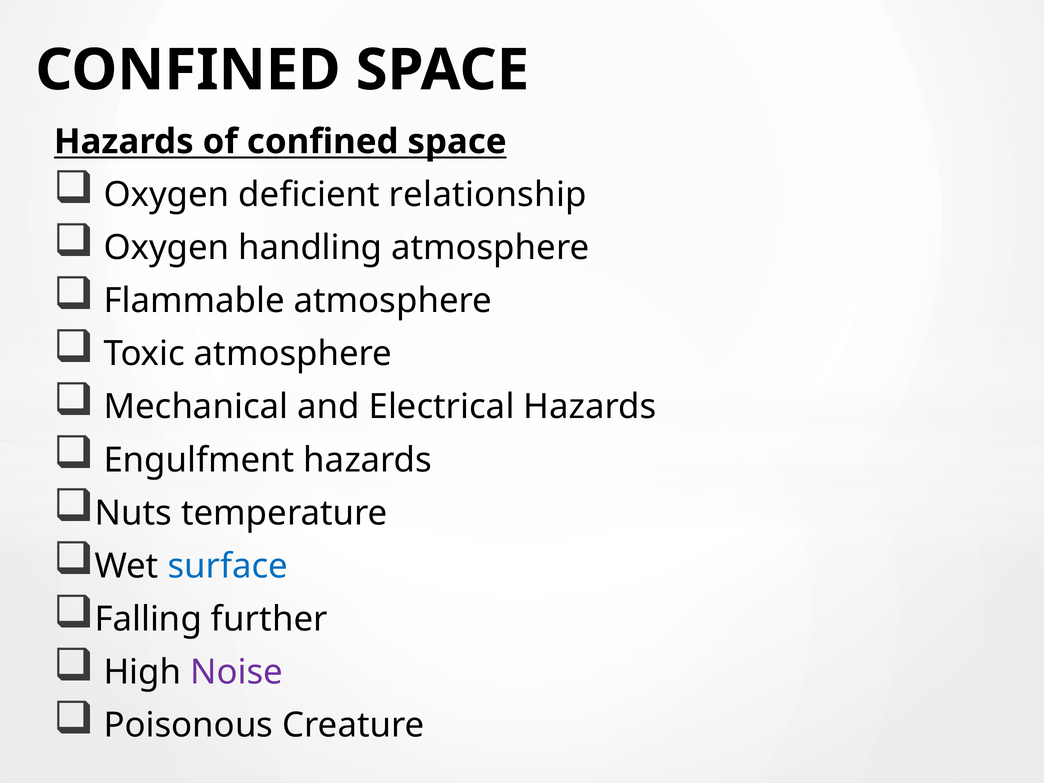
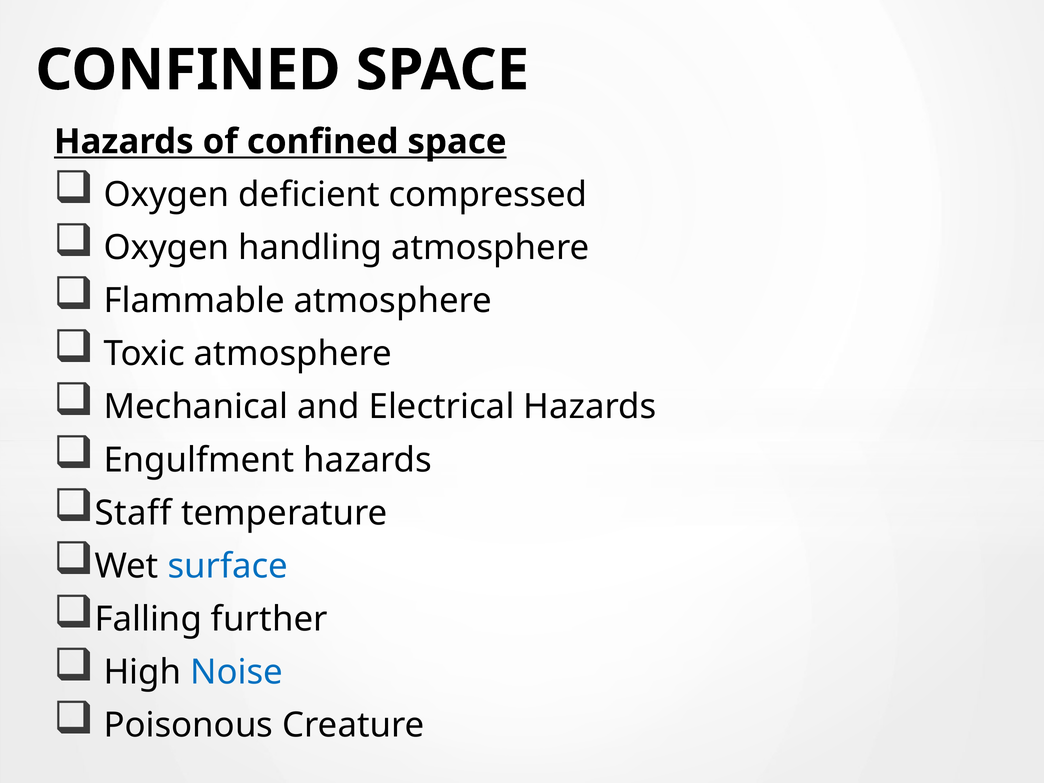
relationship: relationship -> compressed (488, 195)
Nuts: Nuts -> Staff (133, 513)
Noise colour: purple -> blue (237, 672)
